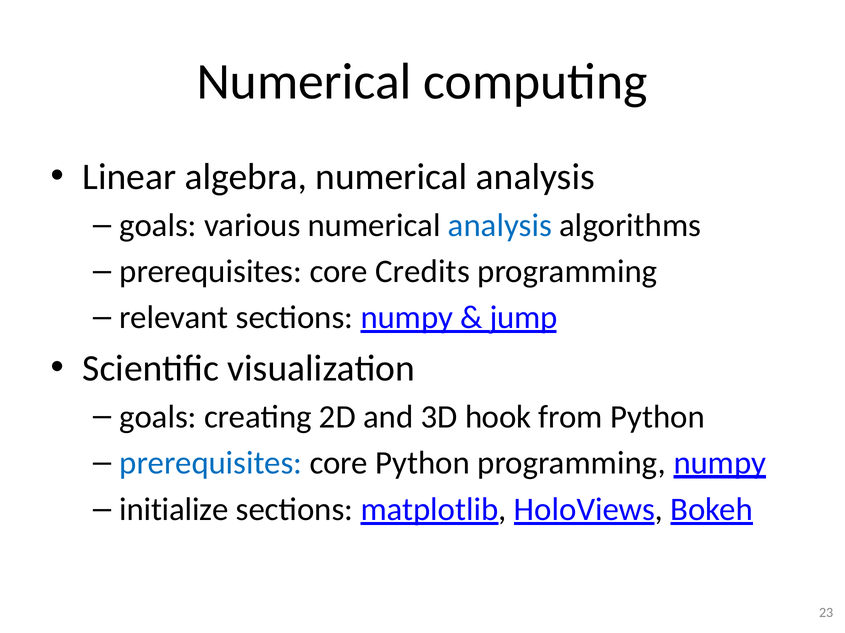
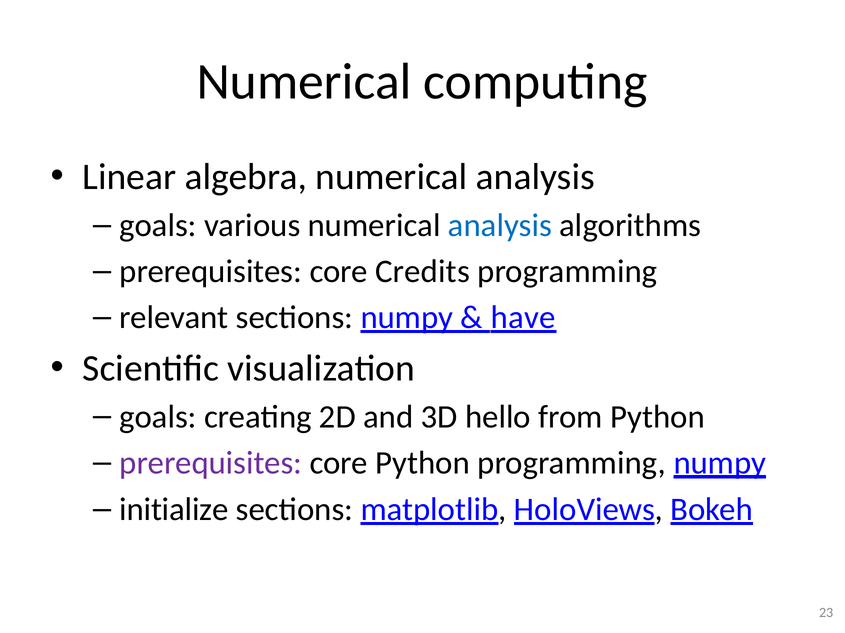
jump: jump -> have (523, 318)
hook: hook -> hello (498, 417)
prerequisites colour: blue -> purple (211, 463)
